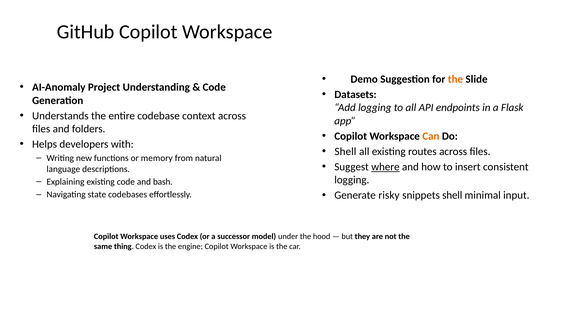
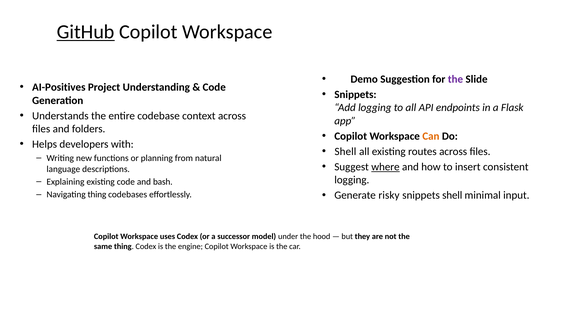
GitHub underline: none -> present (86, 32)
the colour: orange -> purple (455, 79)
AI-Anomaly: AI-Anomaly -> AI-Positives (59, 87)
Datasets: Datasets -> Snippets (355, 95)
memory: memory -> planning (157, 158)
Navigating state: state -> thing (97, 195)
